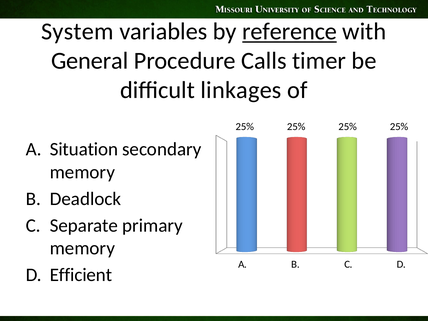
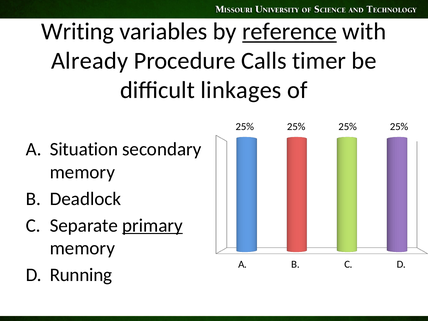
System: System -> Writing (78, 32)
General: General -> Already (90, 61)
primary underline: none -> present (152, 225)
Efficient: Efficient -> Running (81, 275)
